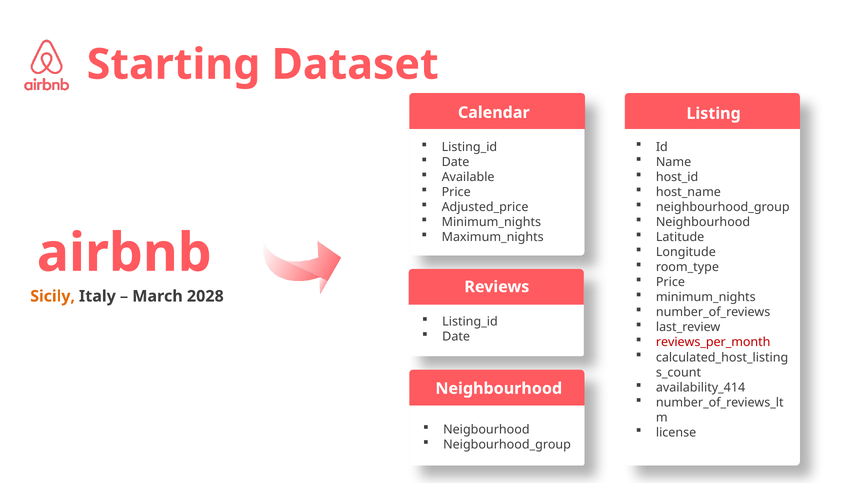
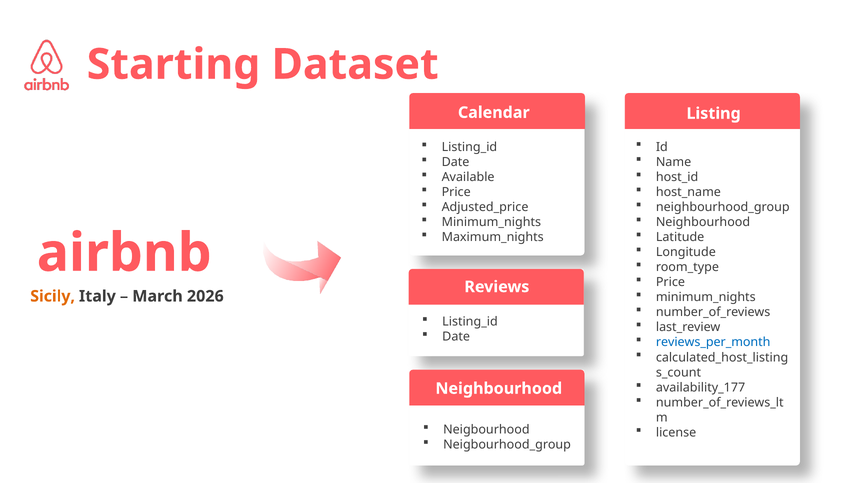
2028: 2028 -> 2026 (205, 296)
reviews_per_month colour: red -> blue (713, 342)
availability_414: availability_414 -> availability_177 (701, 388)
